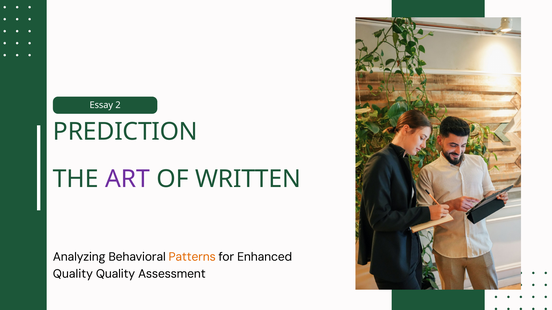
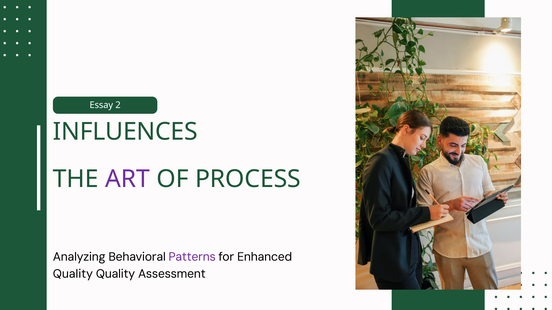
PREDICTION: PREDICTION -> INFLUENCES (125, 132)
WRITTEN: WRITTEN -> PROCESS (248, 179)
Patterns colour: orange -> purple (192, 257)
